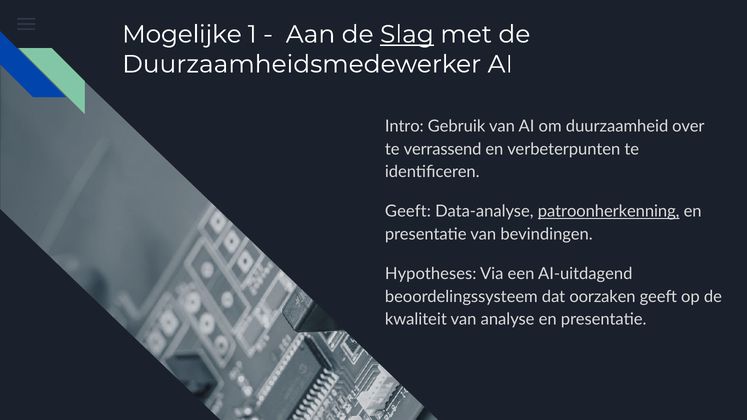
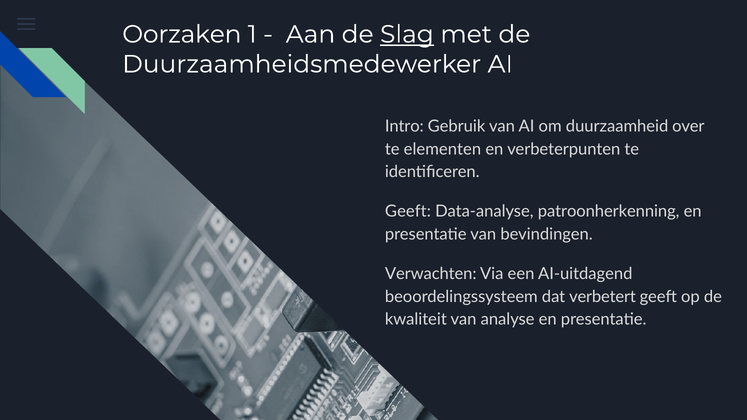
Mogelijke: Mogelijke -> Oorzaken (182, 34)
verrassend: verrassend -> elementen (442, 149)
patroonherkenning underline: present -> none (609, 212)
Hypotheses: Hypotheses -> Verwachten (431, 274)
oorzaken: oorzaken -> verbetert (602, 297)
